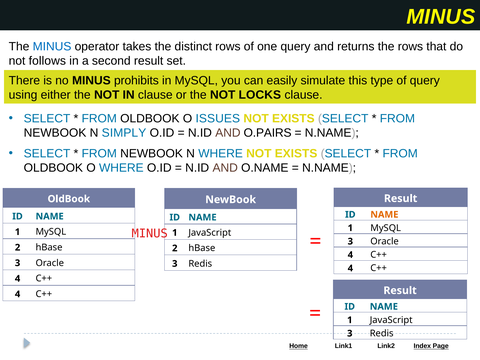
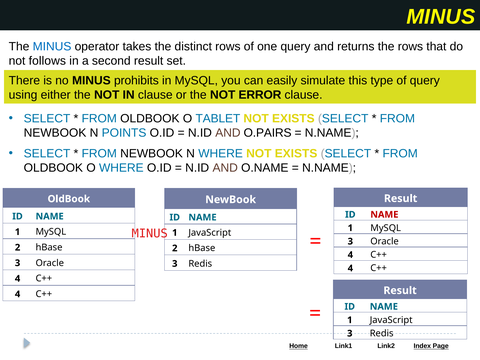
LOCKS: LOCKS -> ERROR (260, 95)
ISSUES: ISSUES -> TABLET (218, 118)
SIMPLY: SIMPLY -> POINTS (124, 133)
NAME colour: orange -> red (384, 215)
